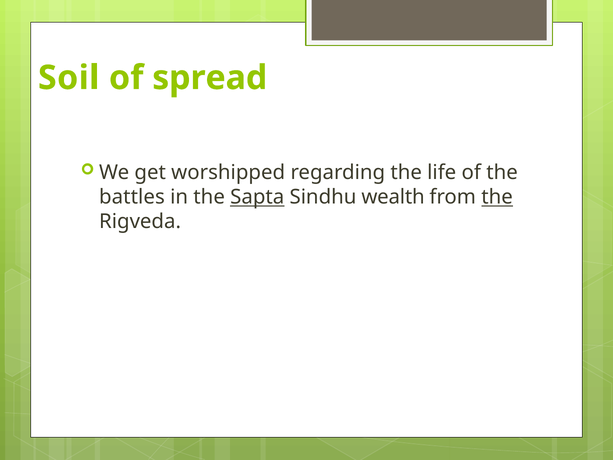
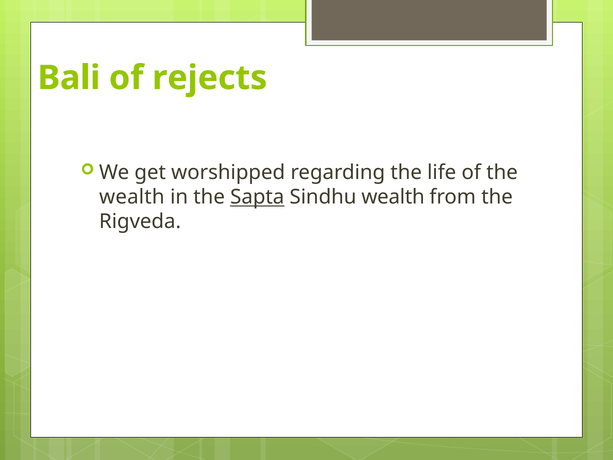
Soil: Soil -> Bali (69, 78)
spread: spread -> rejects (210, 78)
battles: battles -> wealth (132, 197)
the underline: present -> none (497, 197)
